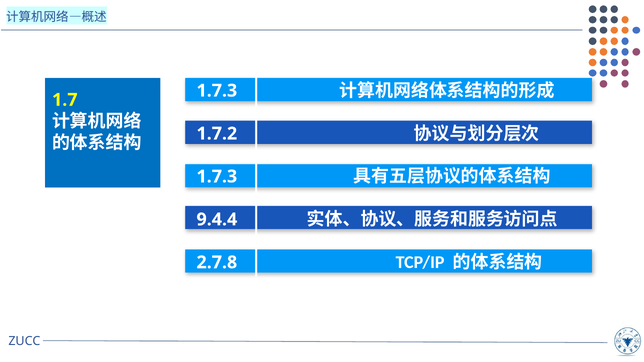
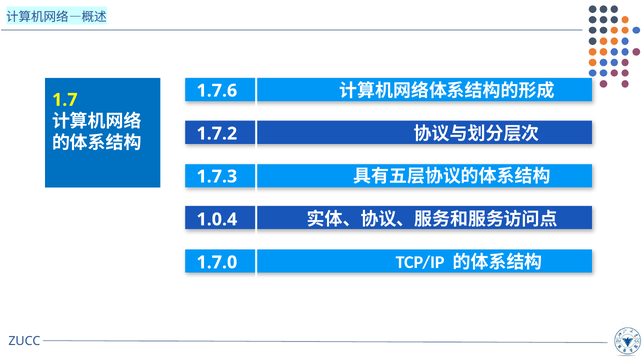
1.7.3: 1.7.3 -> 1.7.6 (217, 91)
9.4.4: 9.4.4 -> 1.0.4 (217, 220)
2.7.8: 2.7.8 -> 1.7.0 (217, 263)
